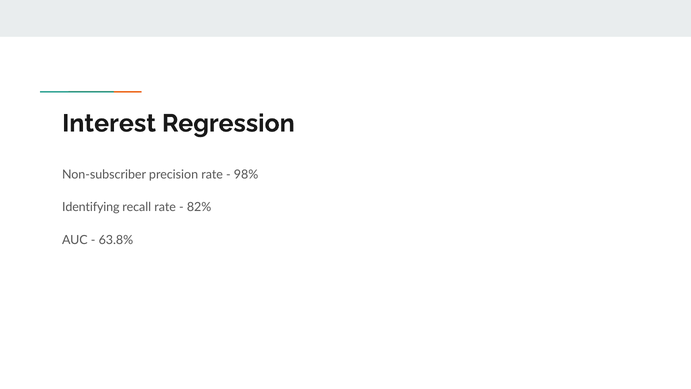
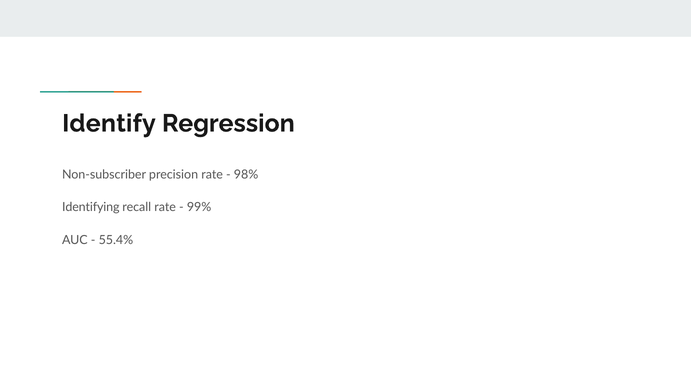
Interest: Interest -> Identify (109, 123)
82%: 82% -> 99% (199, 207)
63.8%: 63.8% -> 55.4% (116, 240)
